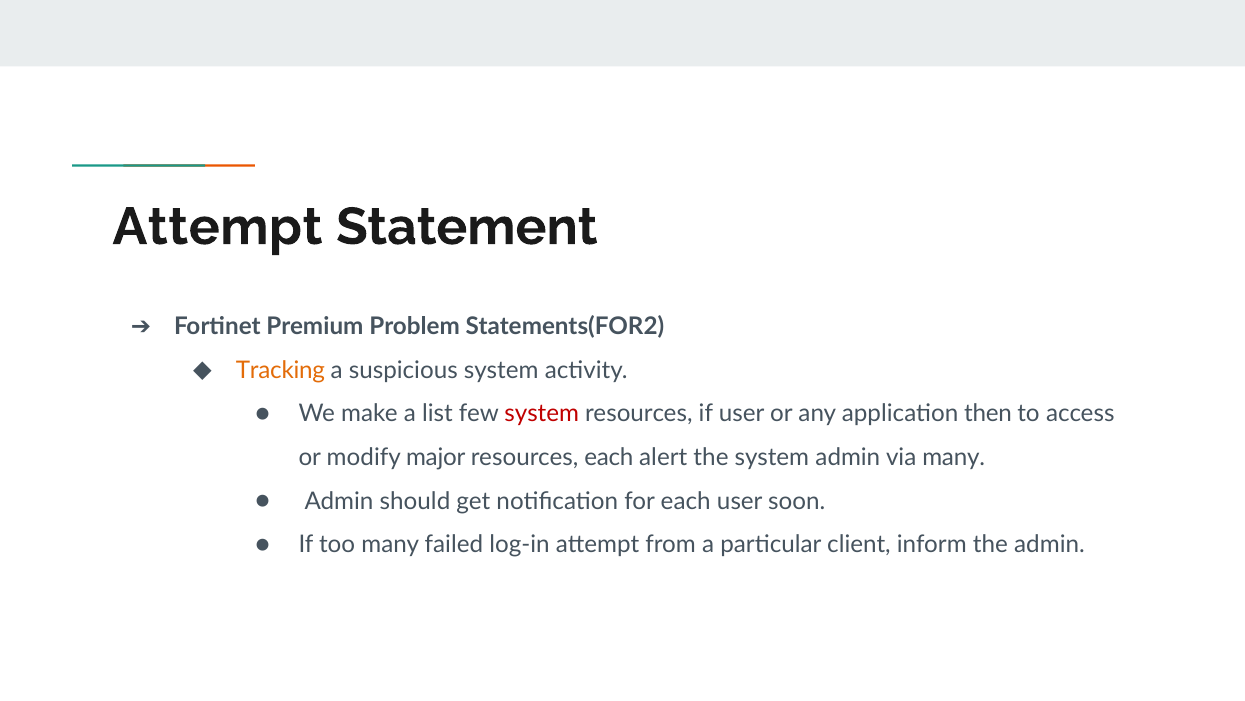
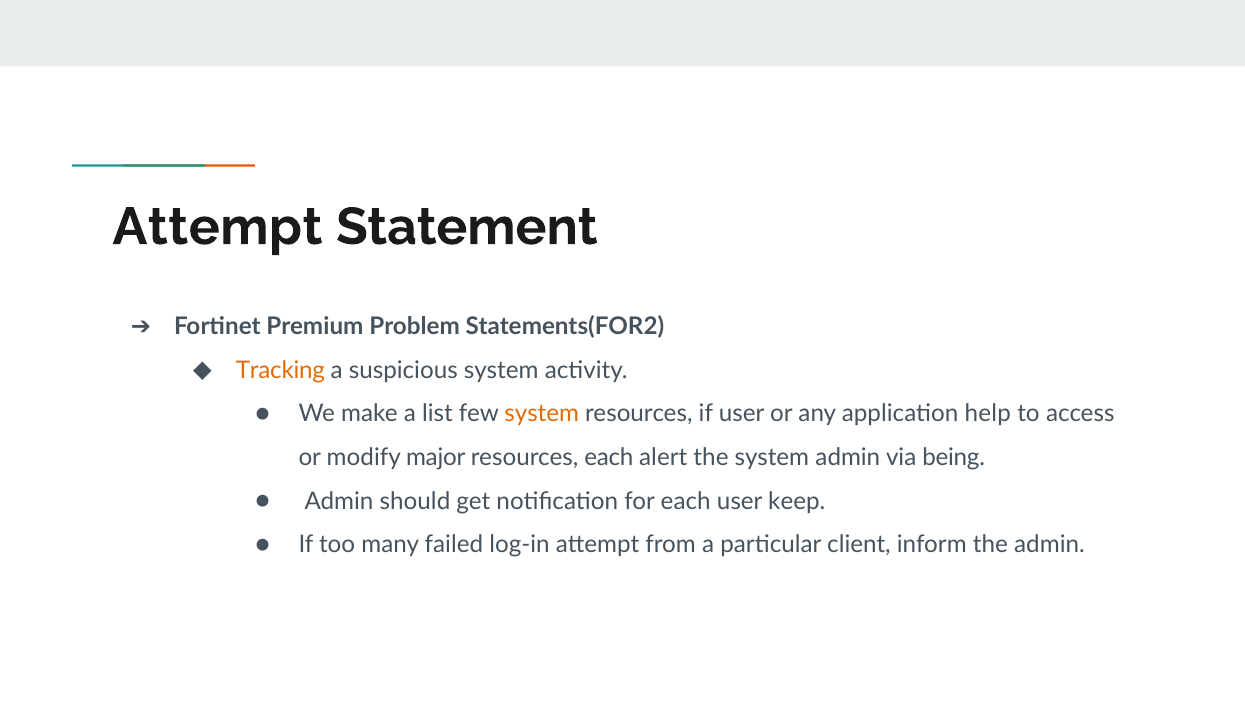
system colour: red -> orange (542, 413)
then: then -> help (988, 413)
via many: many -> being (954, 457)
soon: soon -> keep (797, 501)
